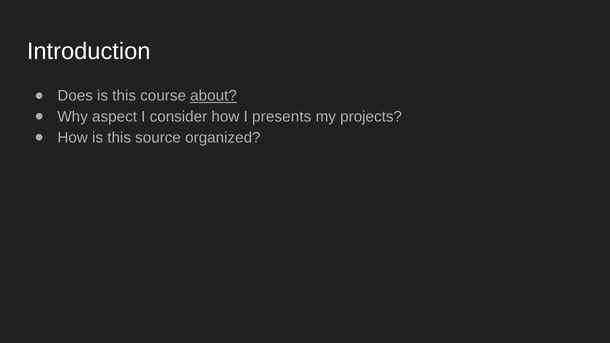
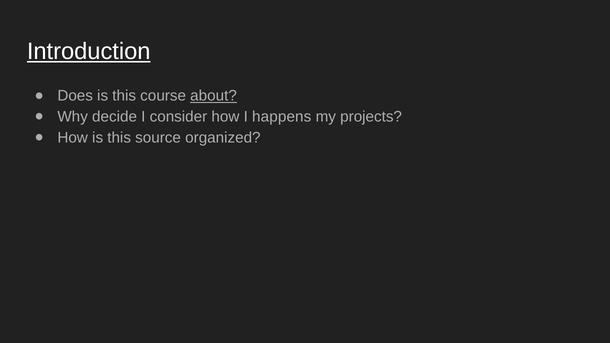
Introduction underline: none -> present (89, 52)
aspect: aspect -> decide (115, 117)
presents: presents -> happens (282, 117)
